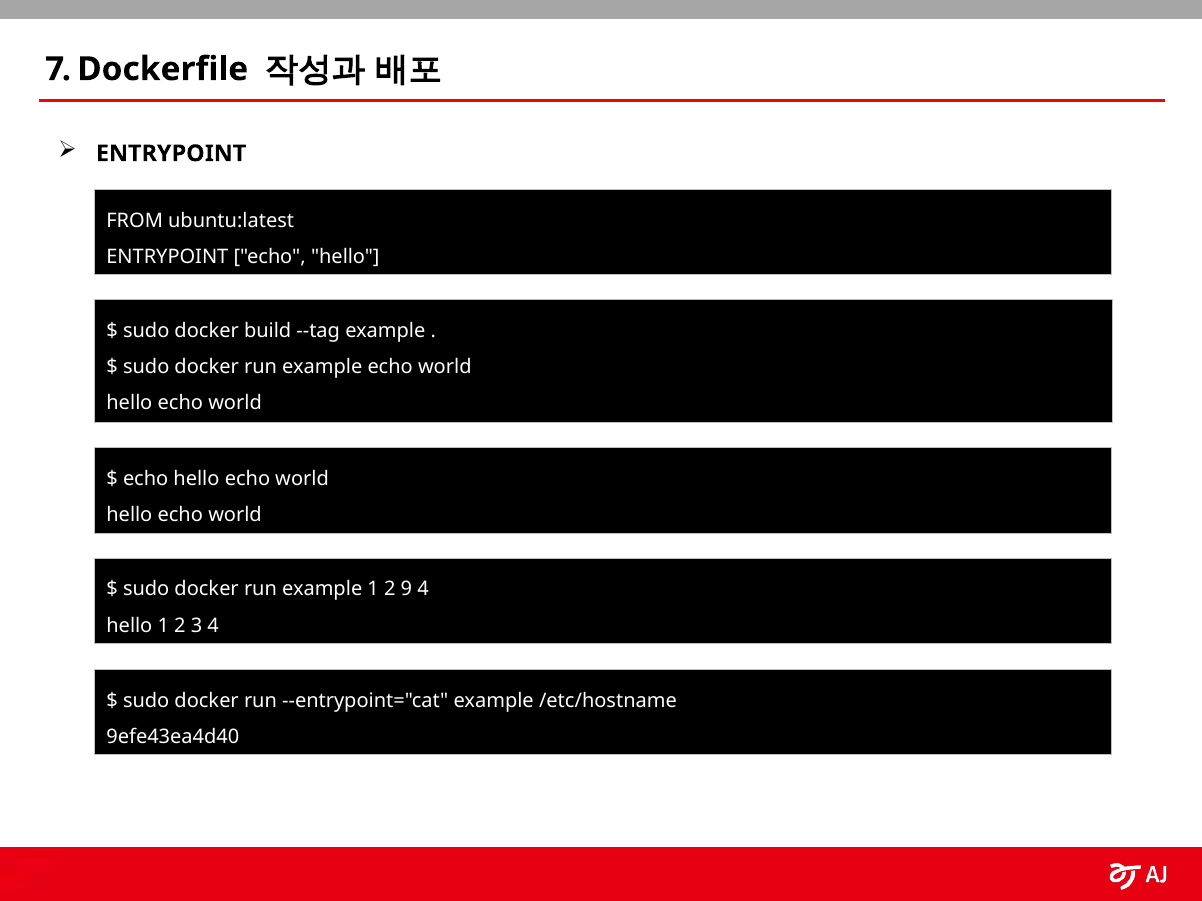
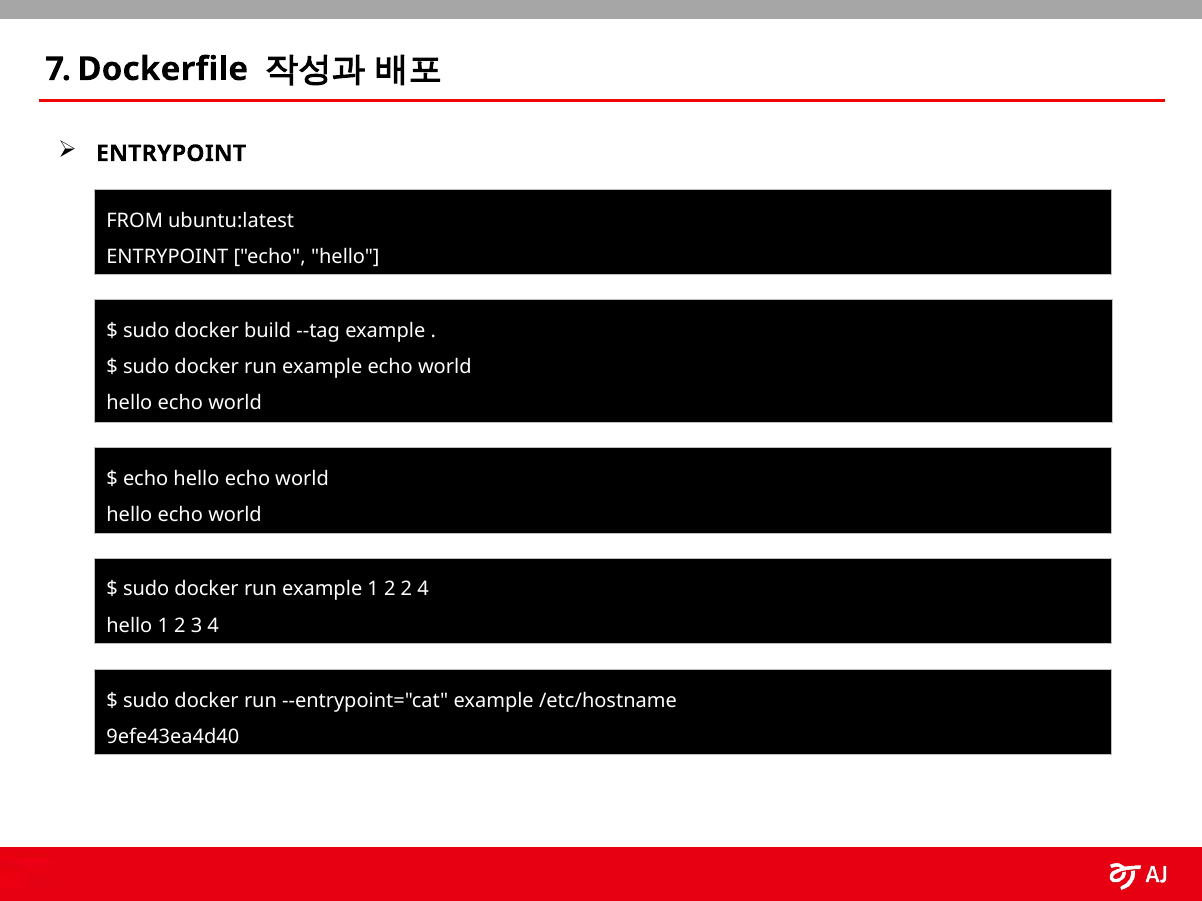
2 9: 9 -> 2 (406, 590)
